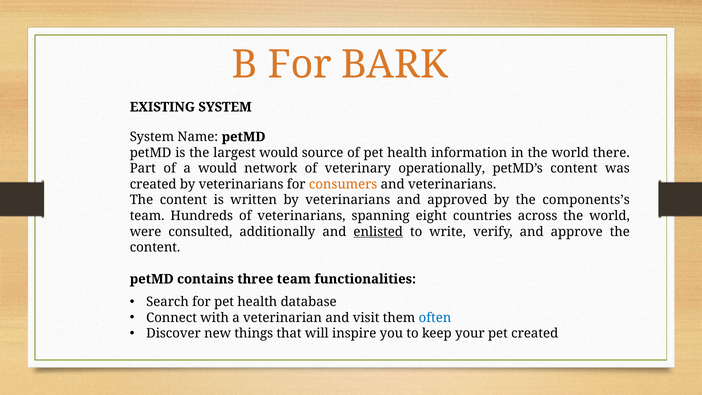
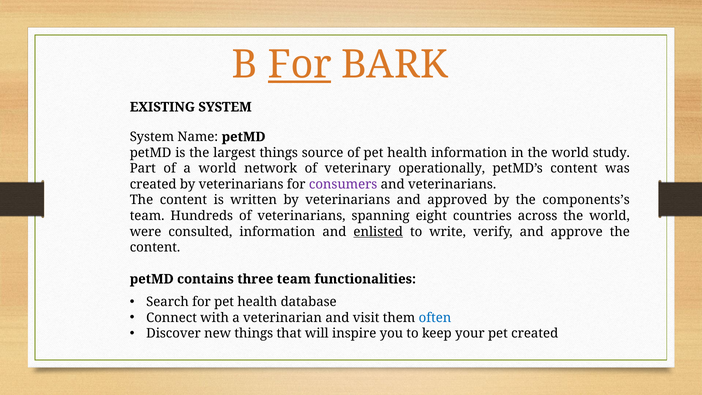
For underline: none -> present (300, 65)
largest would: would -> things (279, 153)
there: there -> study (611, 153)
a would: would -> world (217, 168)
consumers colour: orange -> purple (343, 184)
consulted additionally: additionally -> information (277, 232)
